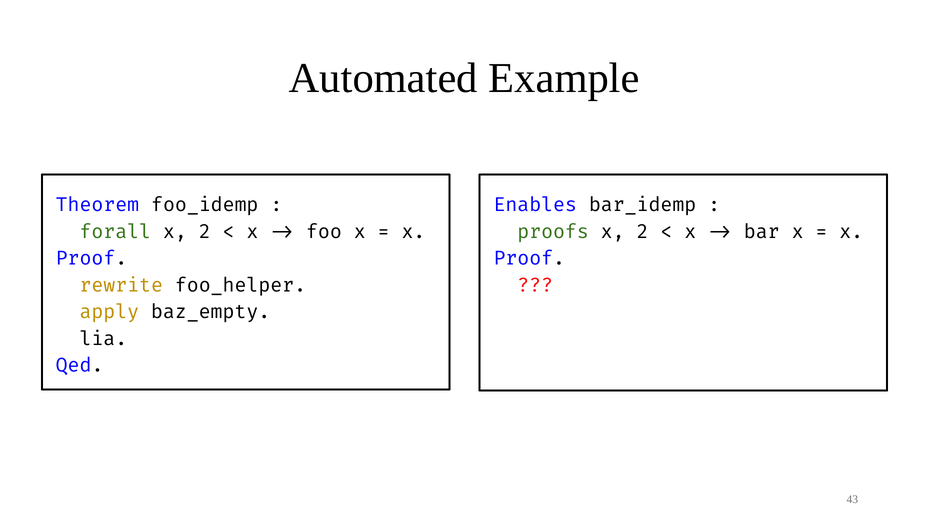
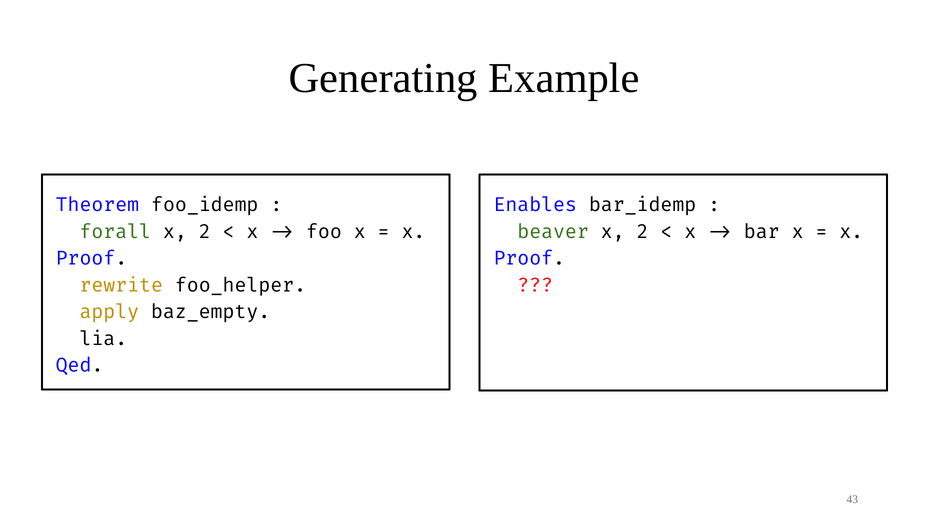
Automated: Automated -> Generating (383, 78)
proofs: proofs -> beaver (553, 231)
